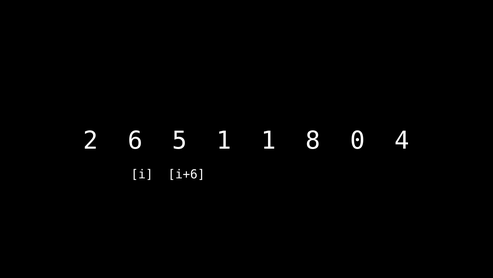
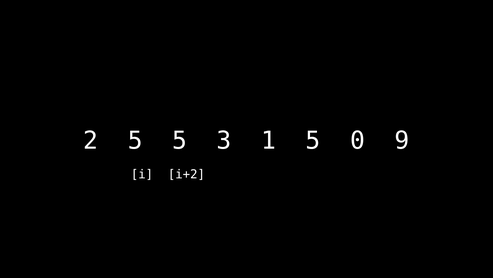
2 6: 6 -> 5 (135, 140)
5 1: 1 -> 3 (224, 140)
1 8: 8 -> 5 (313, 140)
4: 4 -> 9 (402, 140)
i+6: i+6 -> i+2 (186, 174)
